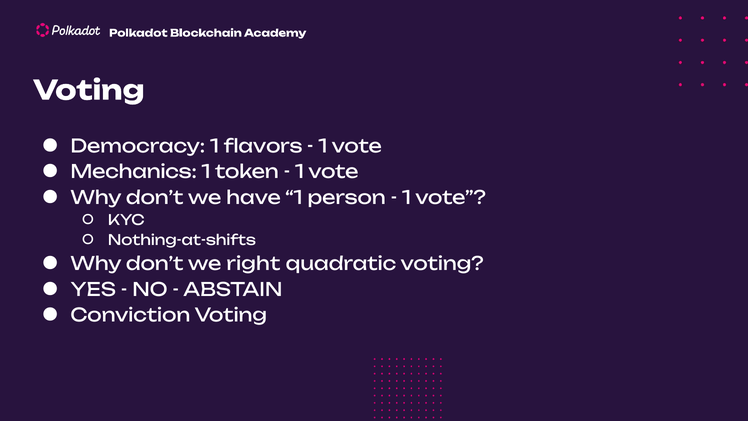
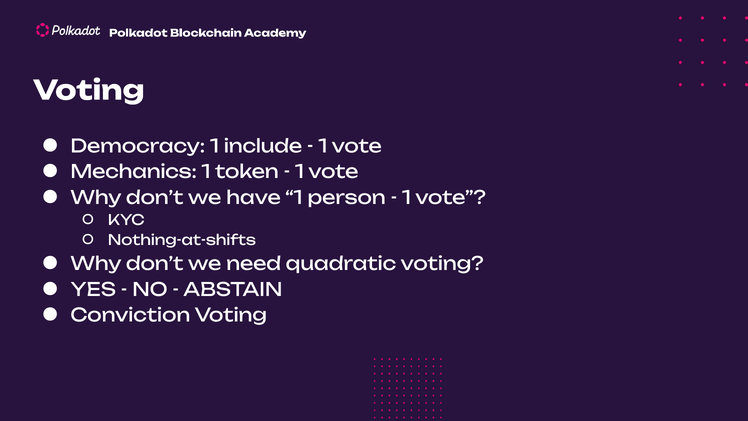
flavors: flavors -> include (263, 146)
right: right -> need (254, 264)
